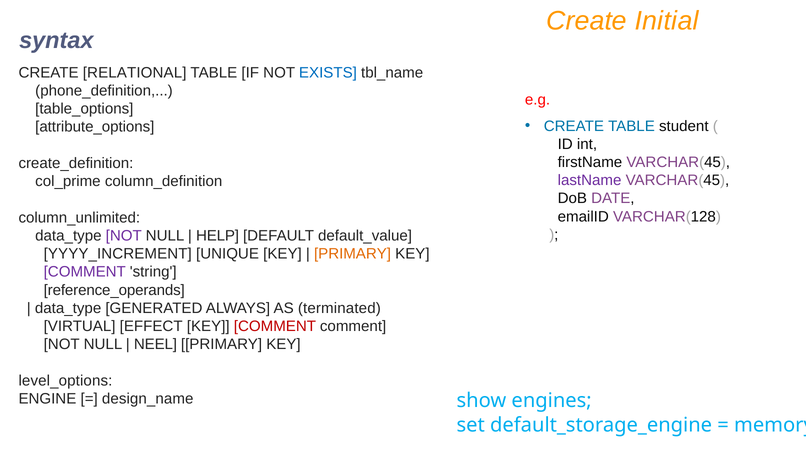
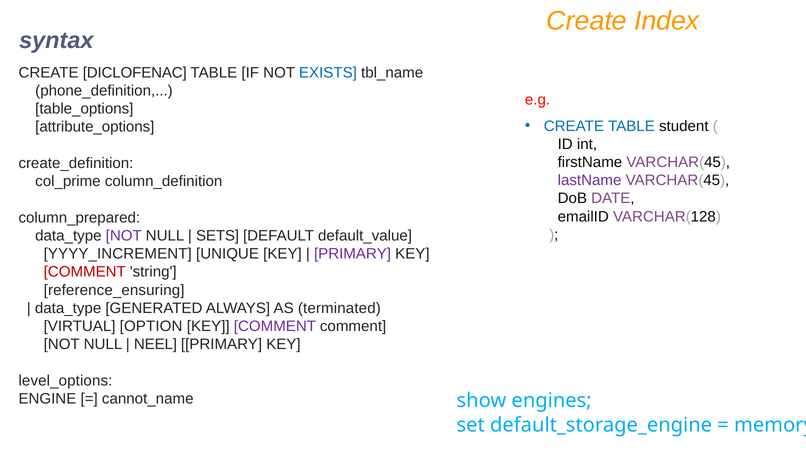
Initial: Initial -> Index (667, 21)
RELATIONAL: RELATIONAL -> DICLOFENAC (135, 73)
column_unlimited: column_unlimited -> column_prepared (79, 218)
HELP: HELP -> SETS (218, 236)
PRIMARY colour: orange -> purple (353, 254)
COMMENT colour: purple -> red (85, 272)
reference_operands: reference_operands -> reference_ensuring (114, 290)
EFFECT: EFFECT -> OPTION (151, 327)
COMMENT colour: red -> purple (275, 327)
design_name: design_name -> cannot_name (148, 399)
